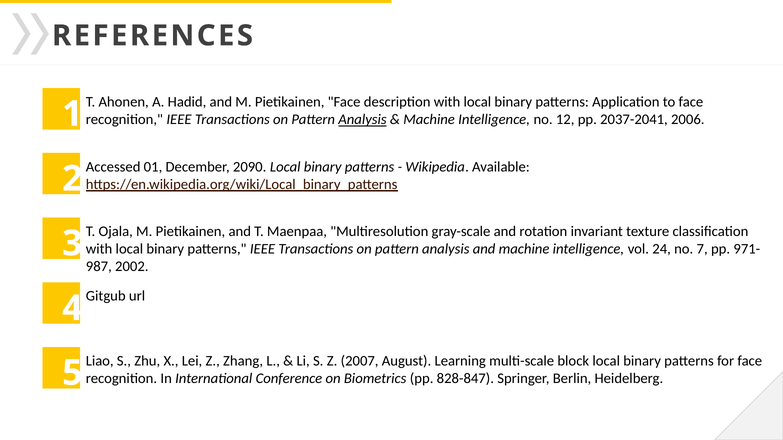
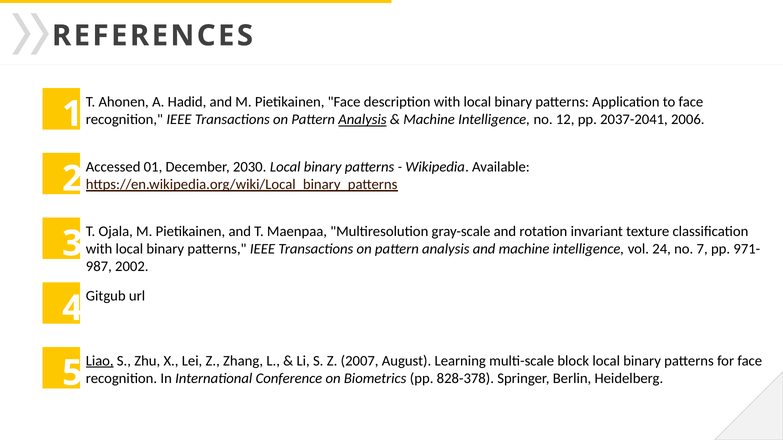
2090: 2090 -> 2030 (250, 167)
Liao underline: none -> present (100, 361)
828-847: 828-847 -> 828-378 (465, 379)
